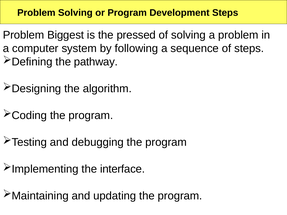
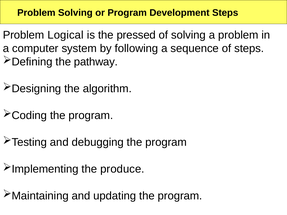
Biggest: Biggest -> Logical (66, 35)
interface: interface -> produce (122, 169)
